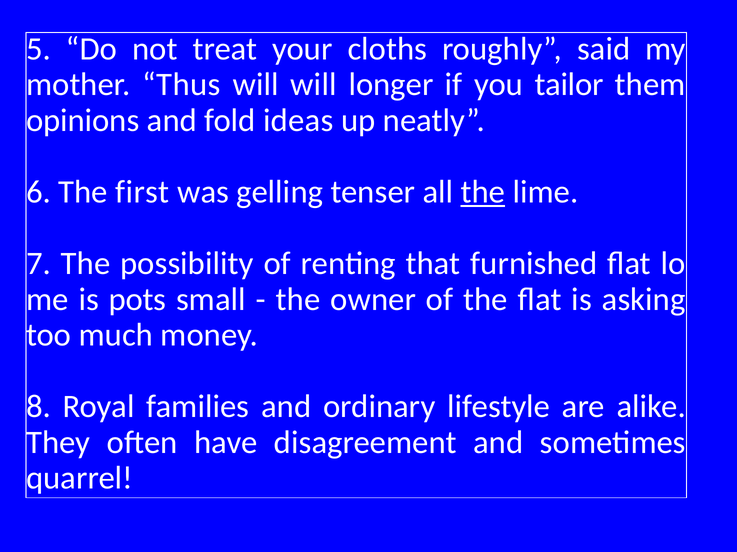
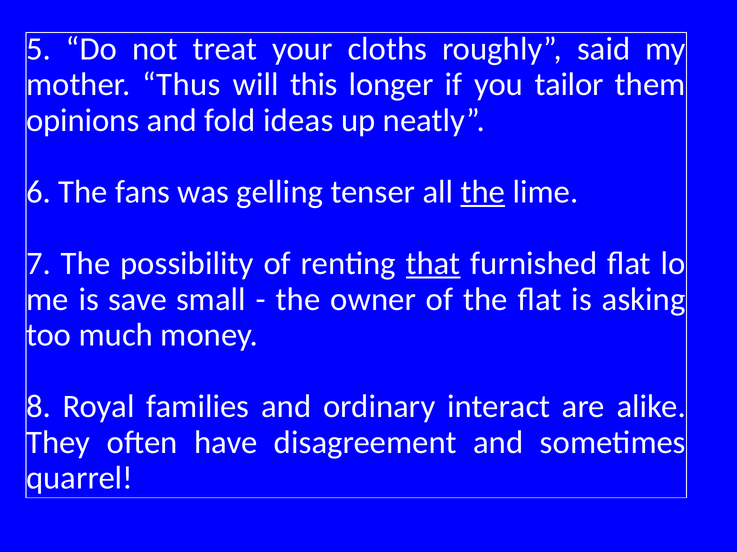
will will: will -> this (314, 85)
first: first -> fans (143, 192)
that underline: none -> present (433, 264)
pots: pots -> save (138, 300)
lifestyle: lifestyle -> interact (499, 407)
